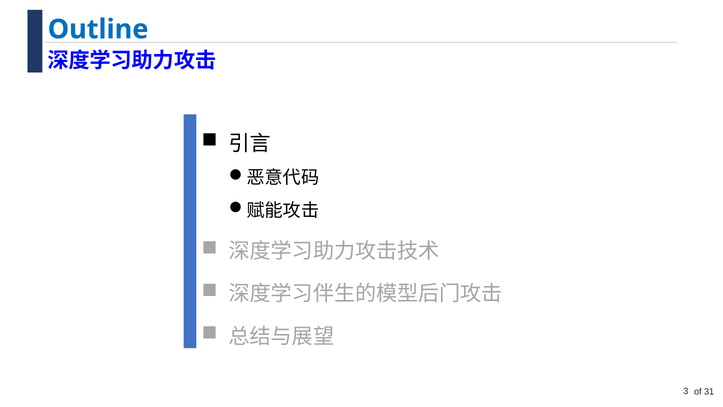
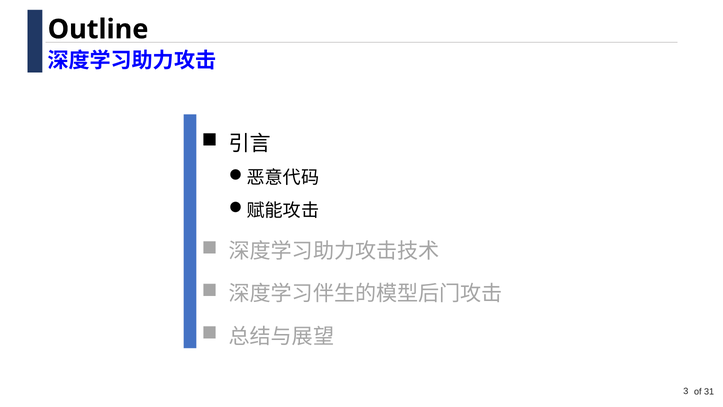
Outline colour: blue -> black (98, 29)
